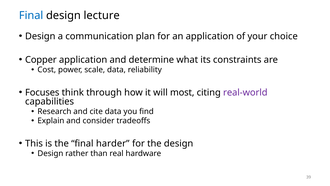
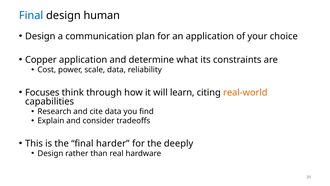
lecture: lecture -> human (102, 15)
most: most -> learn (182, 92)
real-world colour: purple -> orange (245, 92)
the design: design -> deeply (179, 143)
